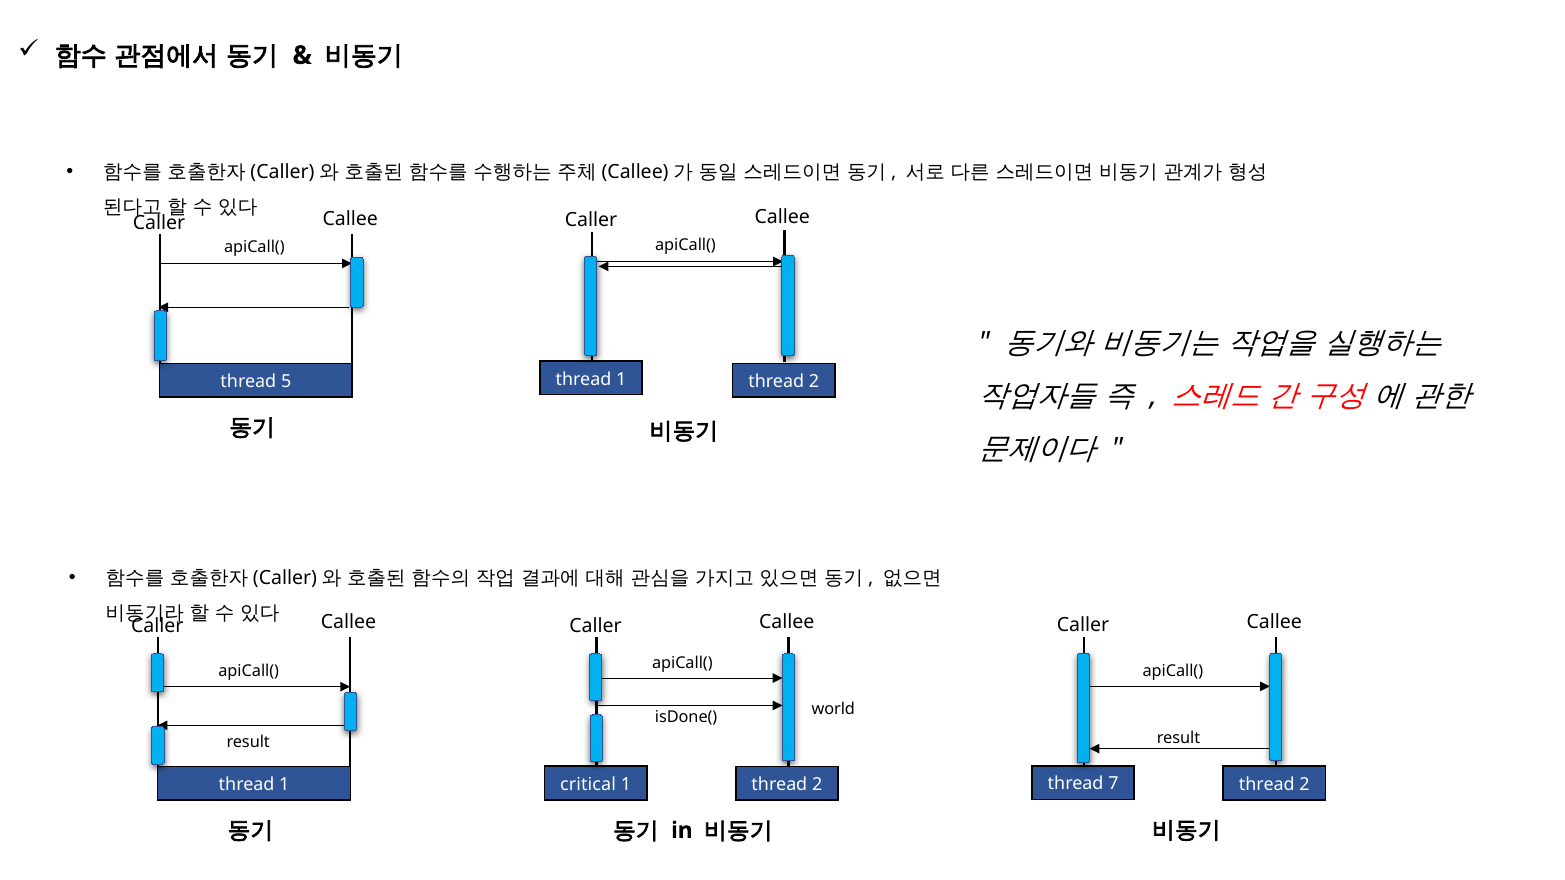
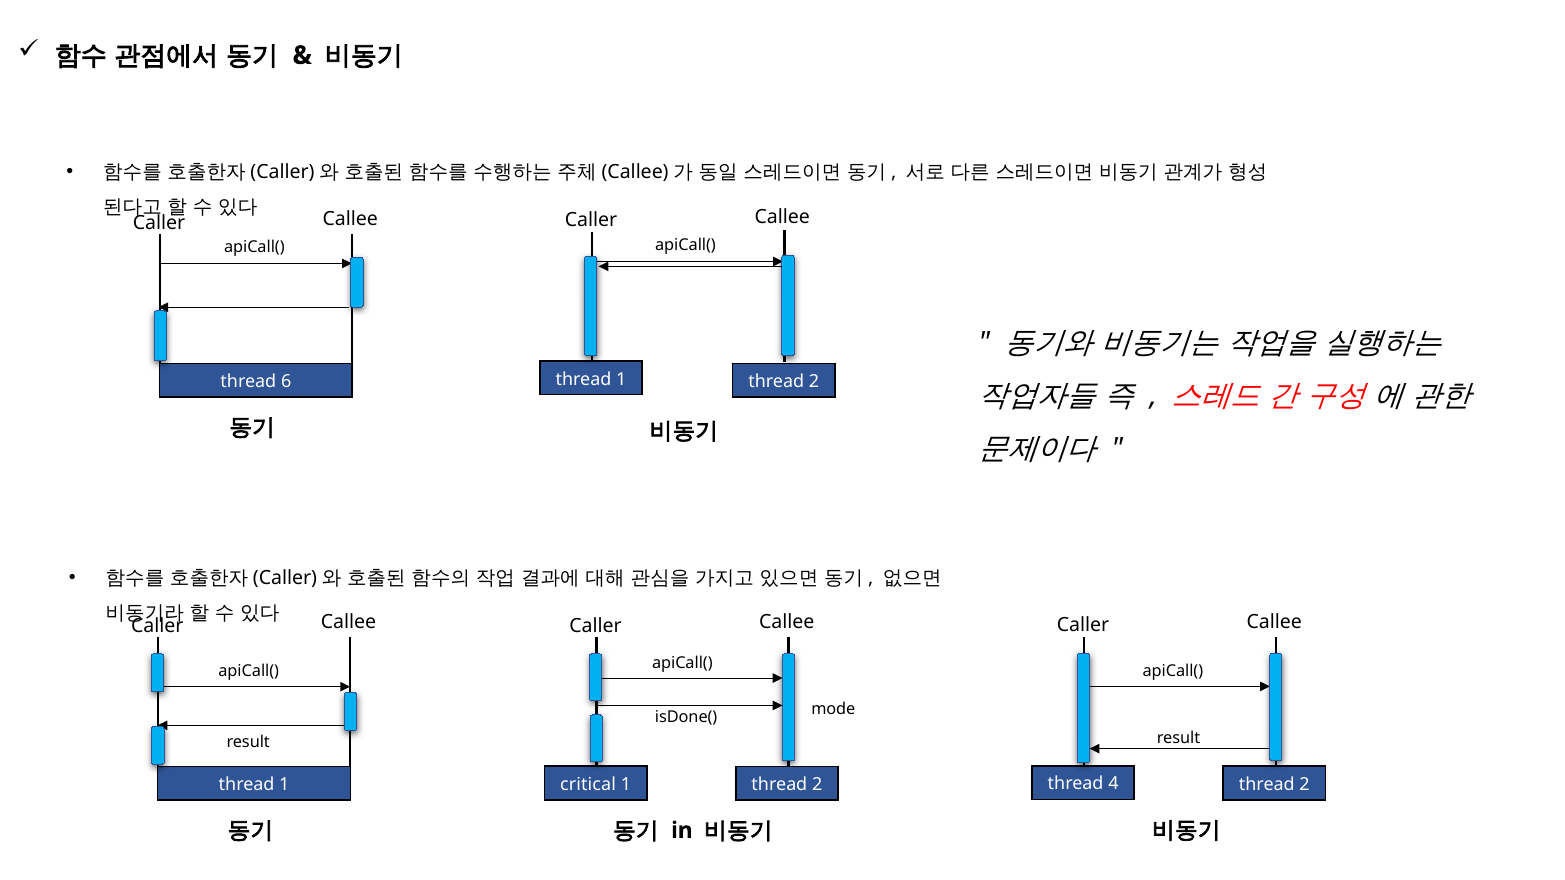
5: 5 -> 6 (286, 382)
world: world -> mode (833, 709)
7: 7 -> 4 (1113, 784)
